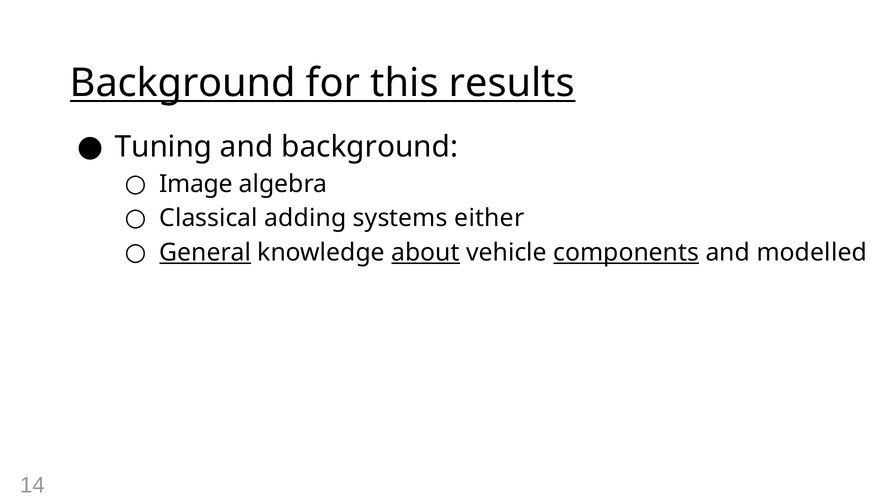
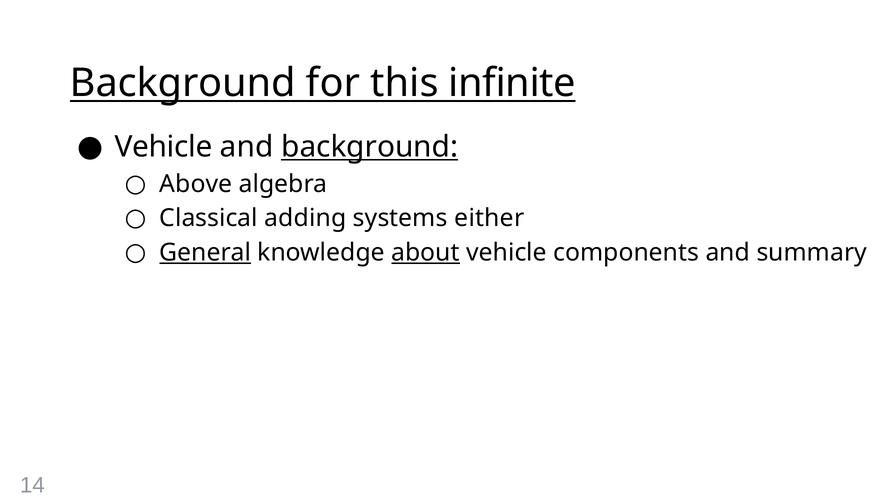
results: results -> infinite (512, 83)
Tuning: Tuning -> Vehicle (164, 147)
background underline: none -> present (370, 147)
Image: Image -> Above (196, 184)
components underline: present -> none (626, 253)
modelled: modelled -> summary (812, 253)
